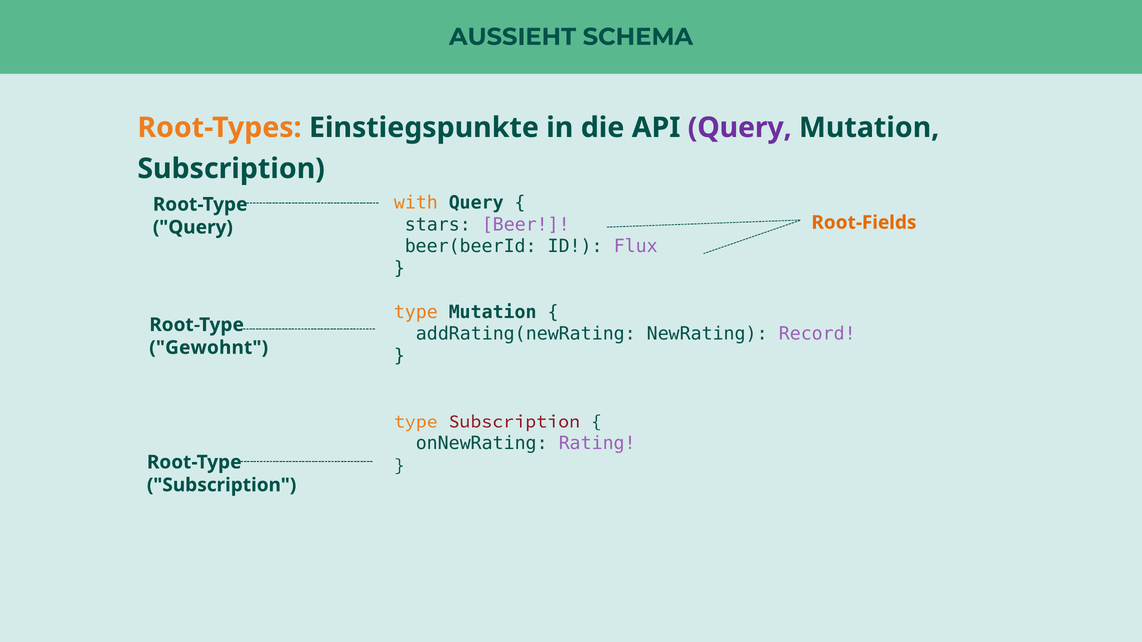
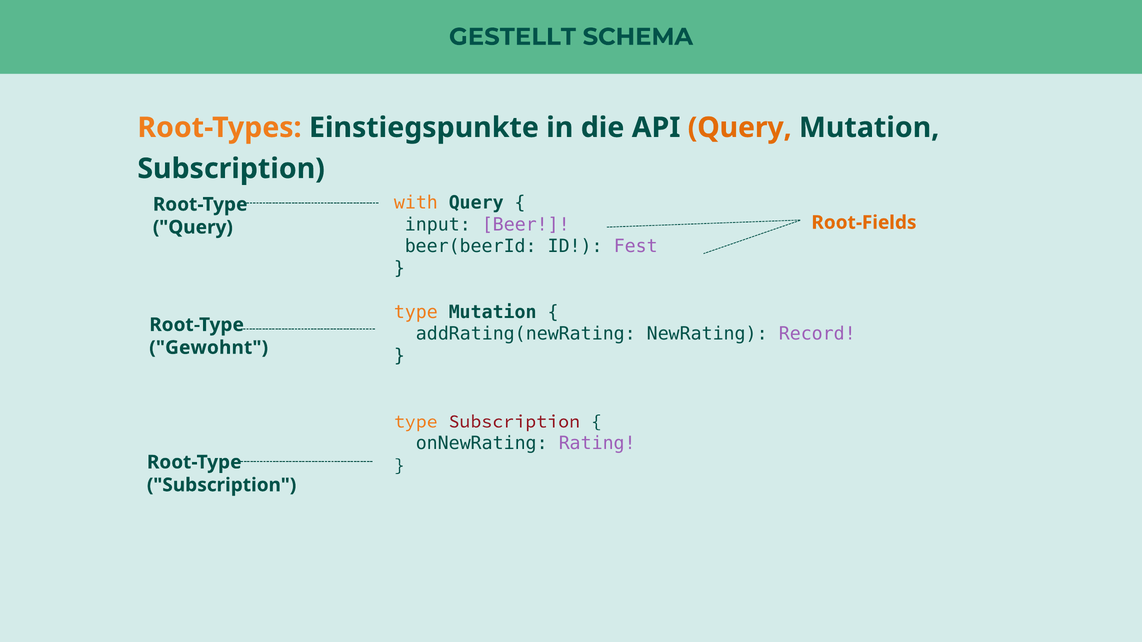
AUSSIEHT: AUSSIEHT -> GESTELLT (512, 37)
Query colour: purple -> orange (740, 128)
stars: stars -> input (438, 225)
Flux: Flux -> Fest (636, 247)
